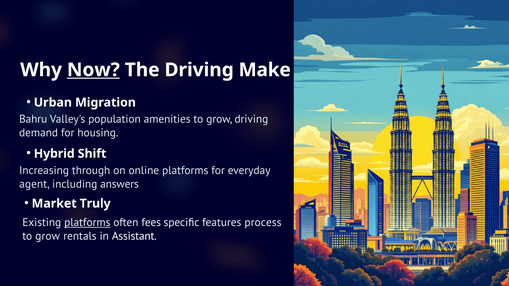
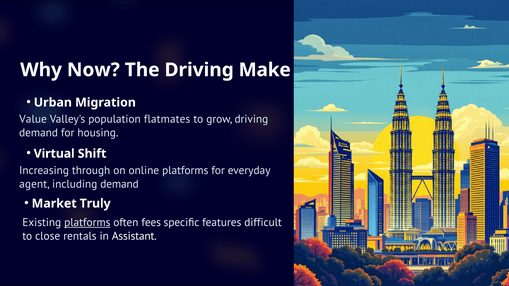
Now underline: present -> none (93, 70)
Bahru: Bahru -> Value (33, 119)
amenities: amenities -> flatmates (167, 119)
Hybrid: Hybrid -> Virtual (54, 154)
including answers: answers -> demand (120, 184)
process: process -> difficult (263, 223)
grow: grow -> close (48, 236)
